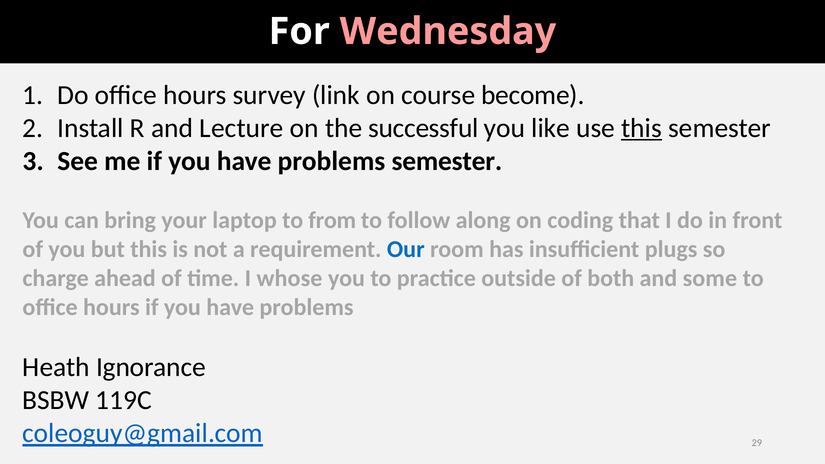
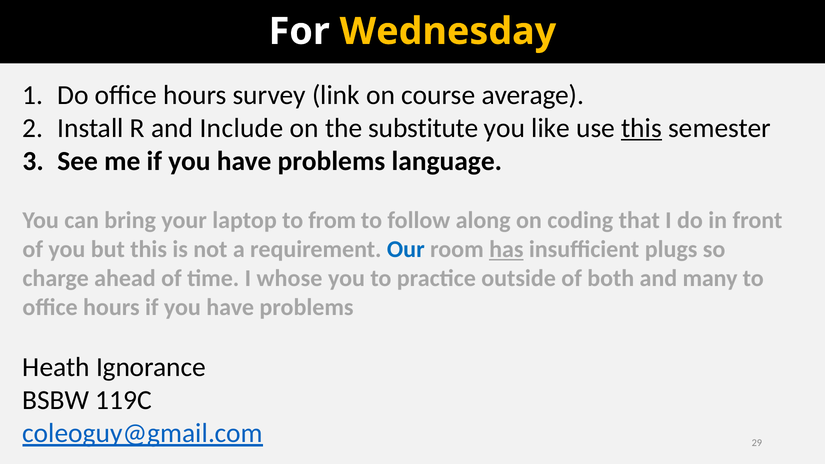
Wednesday colour: pink -> yellow (448, 31)
become: become -> average (533, 95)
Lecture: Lecture -> Include (241, 128)
successful: successful -> substitute (423, 128)
problems semester: semester -> language (447, 161)
has underline: none -> present (506, 249)
some: some -> many (710, 278)
